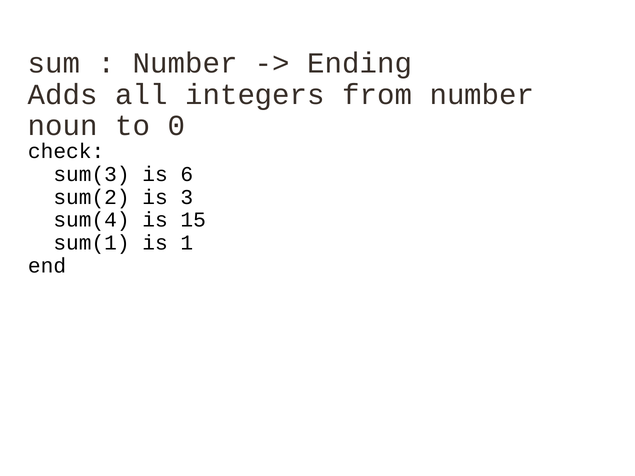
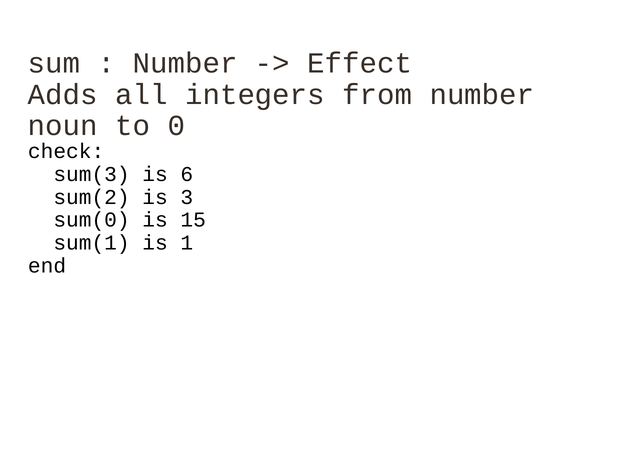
Ending: Ending -> Effect (360, 63)
sum(4: sum(4 -> sum(0 (92, 220)
